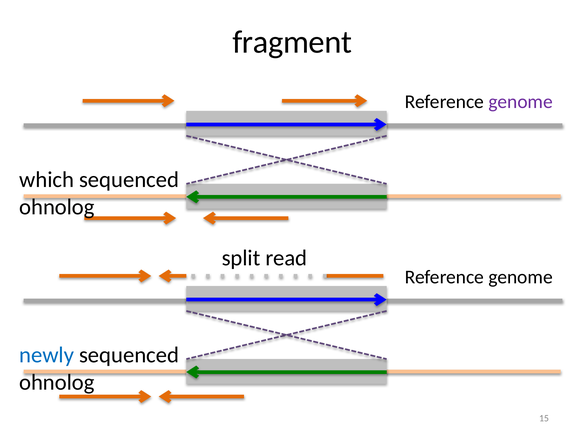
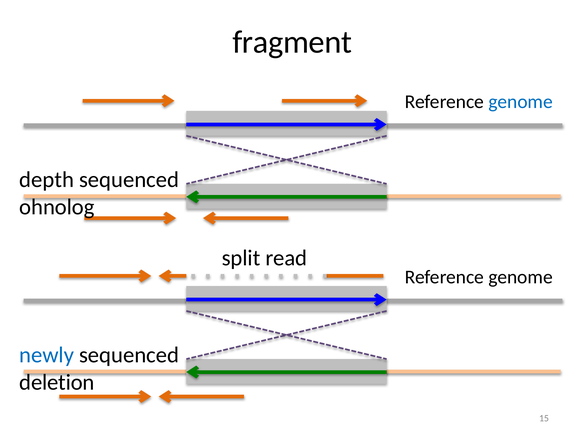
genome colour: purple -> blue (521, 102)
which: which -> depth (47, 180)
ohnolog: ohnolog -> deletion (57, 382)
